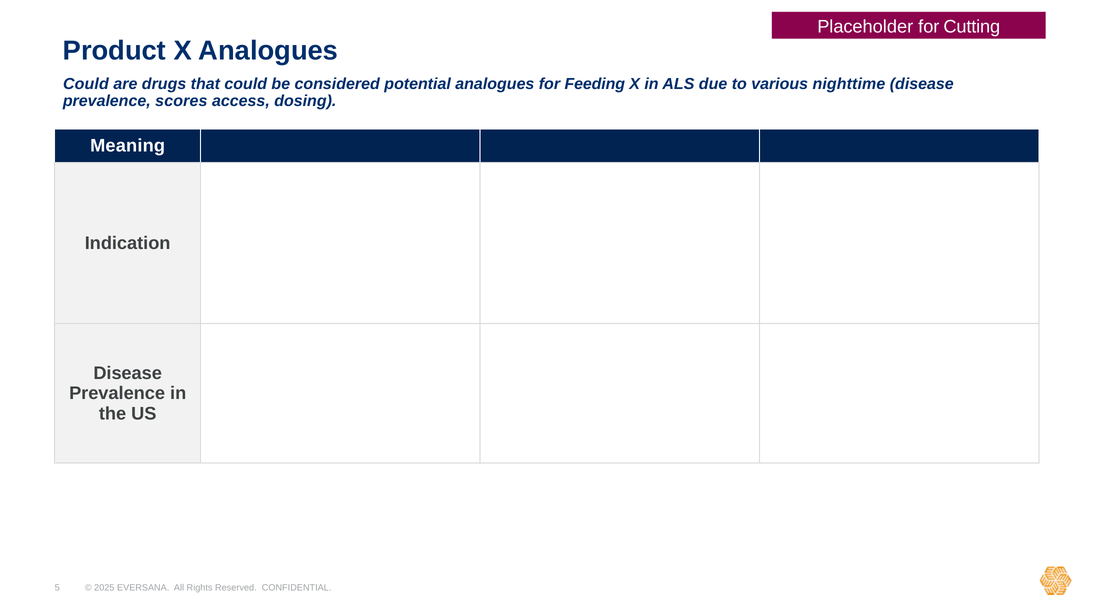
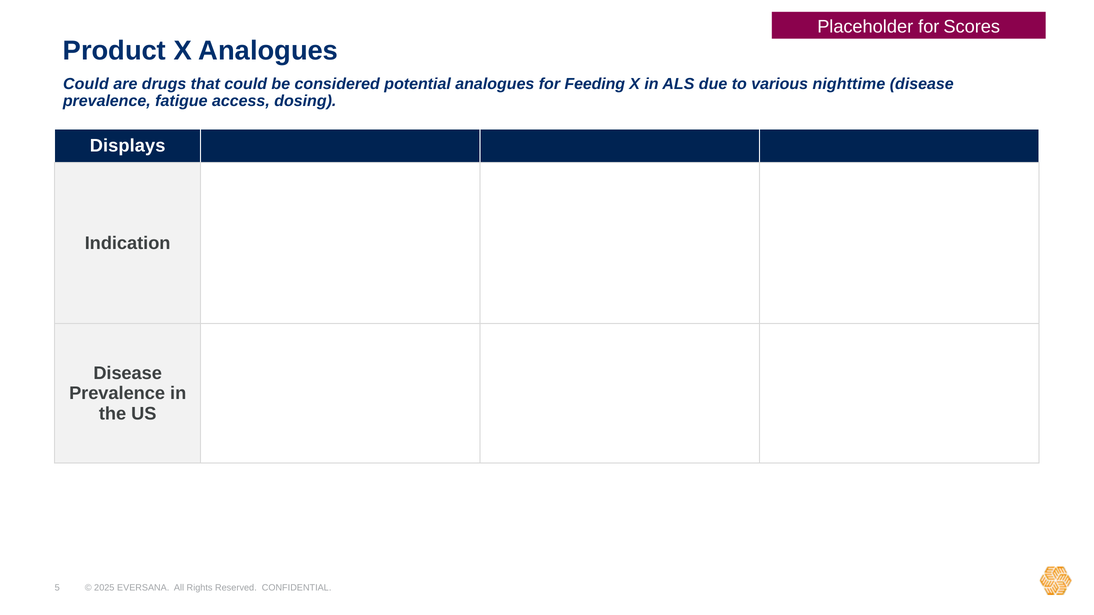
Cutting: Cutting -> Scores (972, 27)
scores: scores -> fatigue (181, 101)
Meaning: Meaning -> Displays (128, 146)
